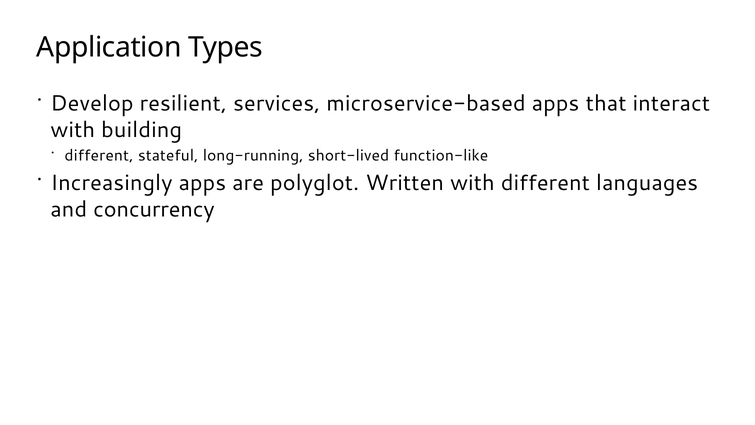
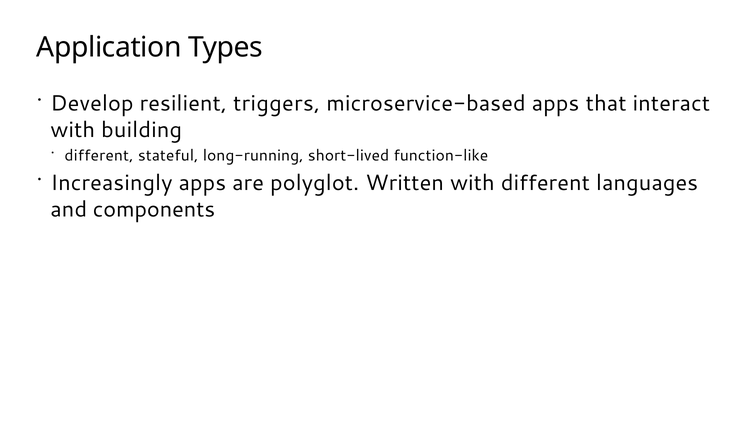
services: services -> triggers (277, 104)
concurrency: concurrency -> components (154, 209)
